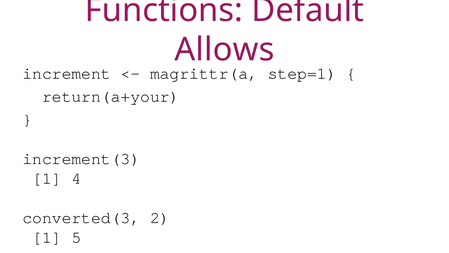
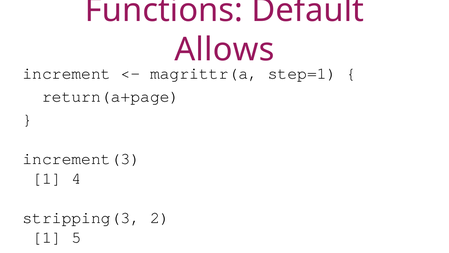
return(a+your: return(a+your -> return(a+page (111, 96)
converted(3: converted(3 -> stripping(3 (81, 217)
